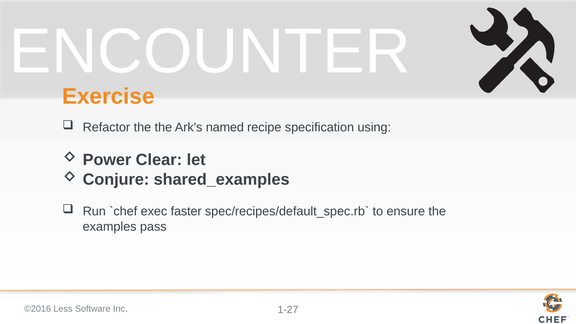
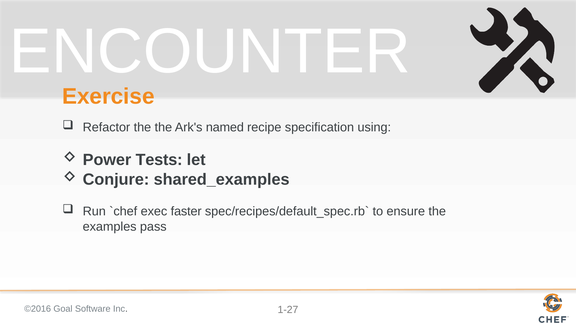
Clear: Clear -> Tests (159, 160)
Less: Less -> Goal (63, 309)
